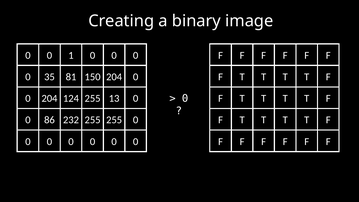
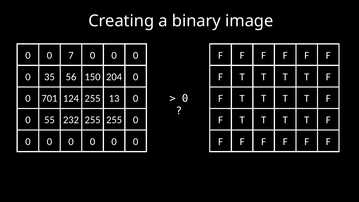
1: 1 -> 7 (71, 55)
81: 81 -> 56 (71, 77)
204: 204 -> 701 (49, 98)
86: 86 -> 55 (49, 120)
